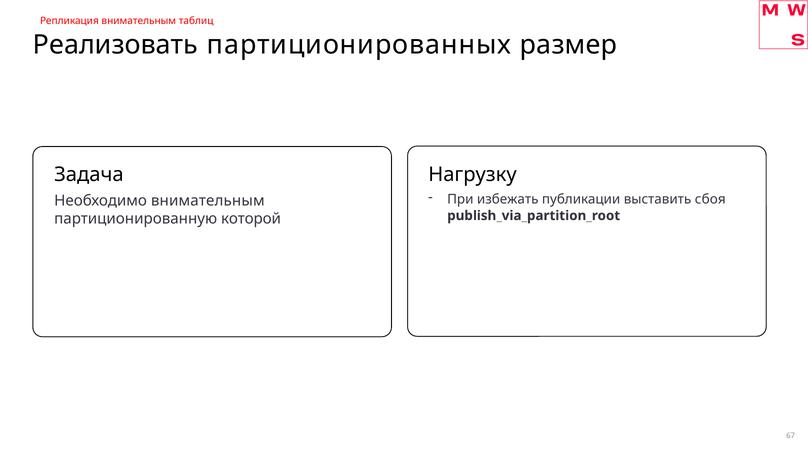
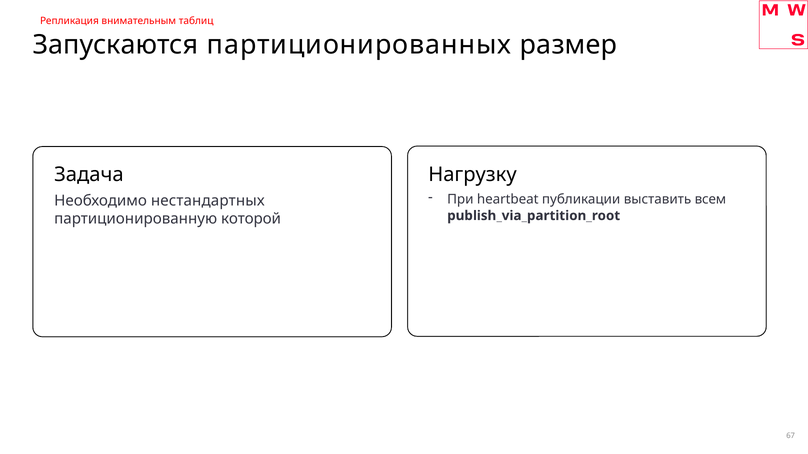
Реализовать: Реализовать -> Запускаются (116, 45)
избежать: избежать -> heartbeat (508, 200)
сбоя: сбоя -> всем (710, 200)
Необходимо внимательным: внимательным -> нестандартных (208, 201)
